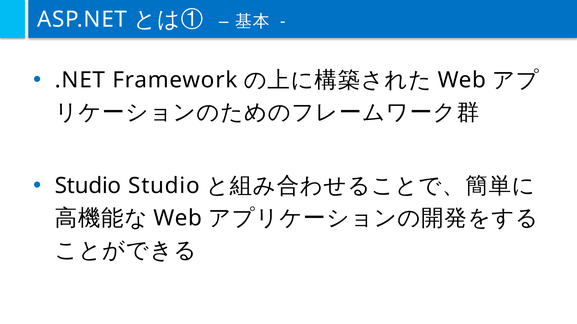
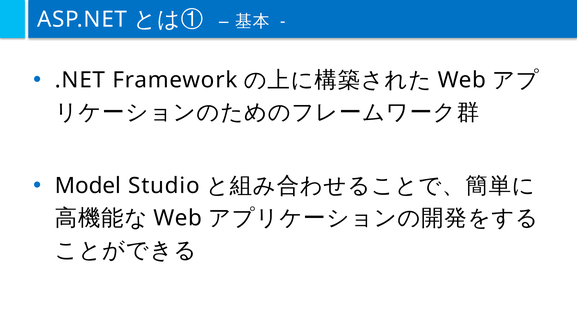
Studio: Studio -> Model (88, 186)
